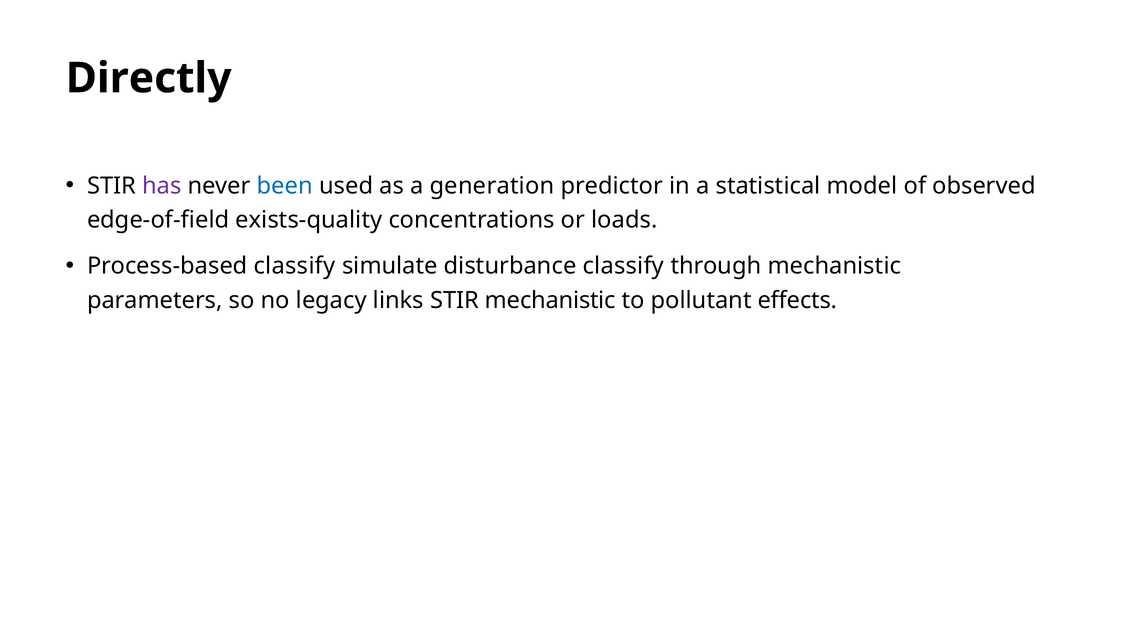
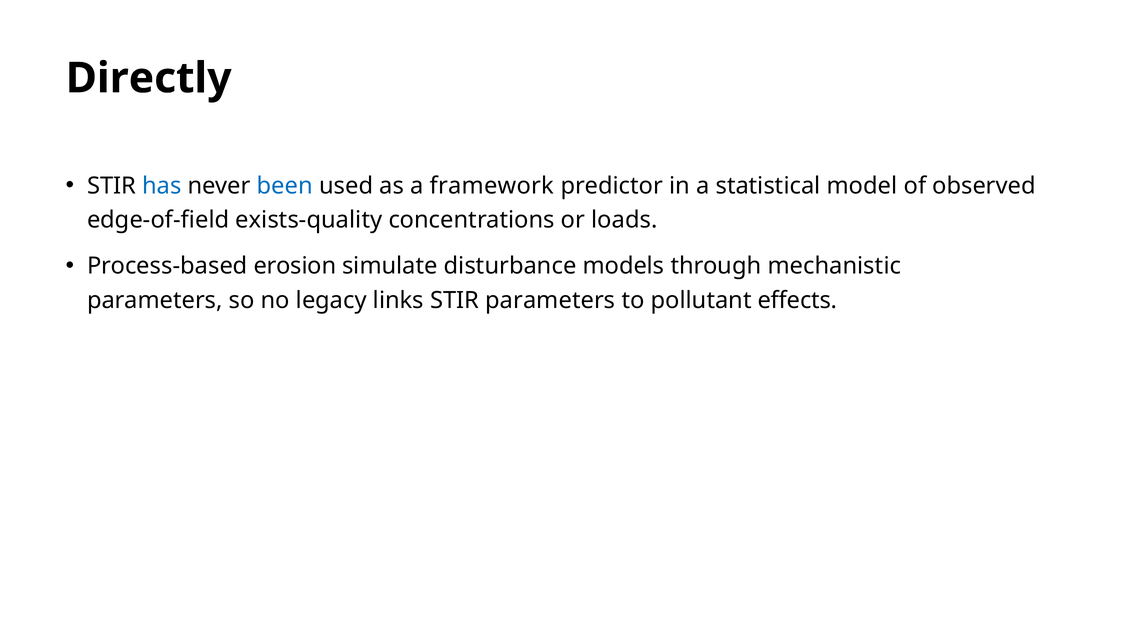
has colour: purple -> blue (162, 186)
generation: generation -> framework (492, 186)
Process-based classify: classify -> erosion (295, 266)
disturbance classify: classify -> models (623, 266)
STIR mechanistic: mechanistic -> parameters (550, 300)
